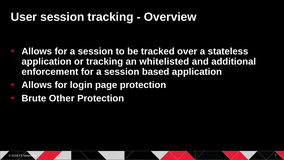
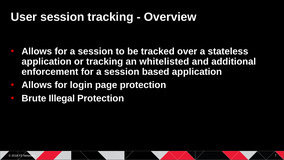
Other: Other -> Illegal (62, 98)
